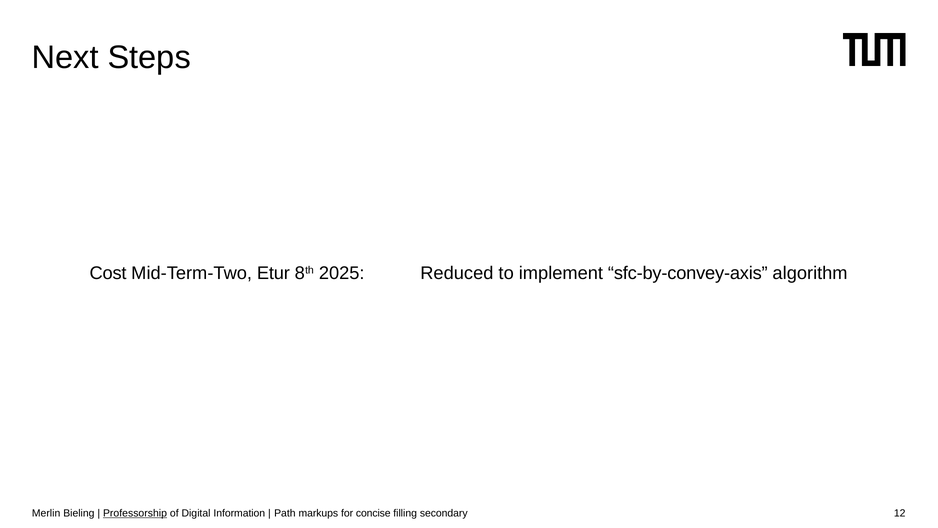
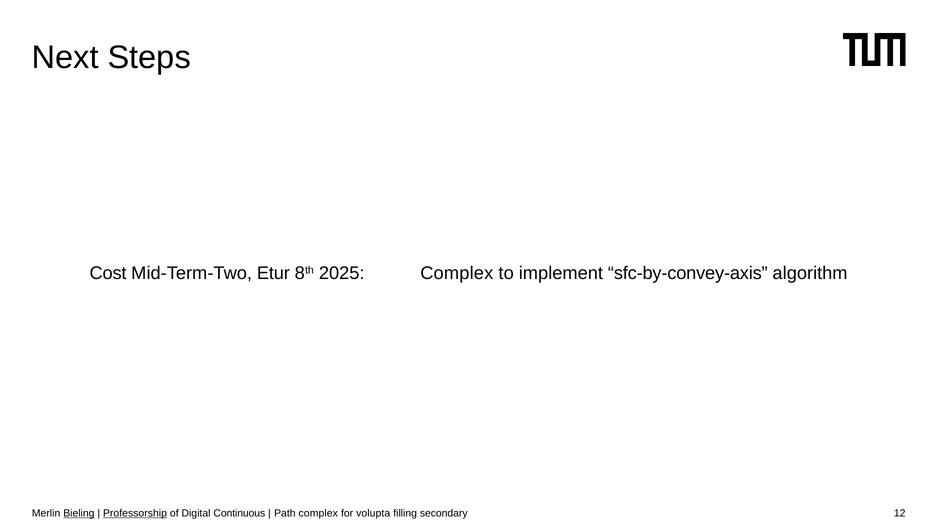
2025 Reduced: Reduced -> Complex (457, 273)
Bieling underline: none -> present (79, 513)
Information: Information -> Continuous (239, 513)
Path markups: markups -> complex (318, 513)
concise: concise -> volupta (373, 513)
